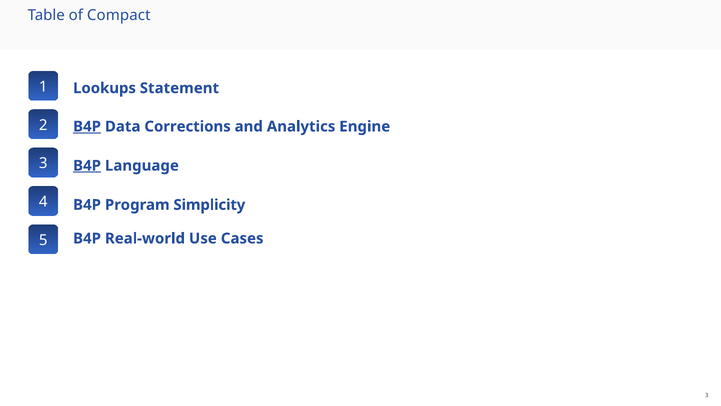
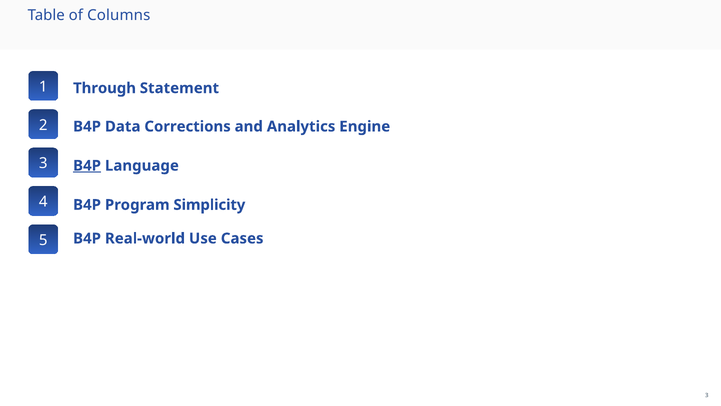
Compact: Compact -> Columns (119, 15)
Lookups: Lookups -> Through (105, 88)
B4P underline: present -> none (87, 126)
